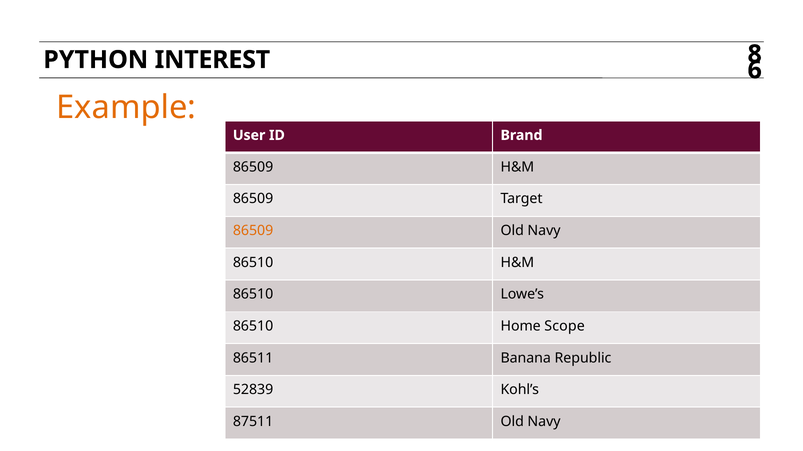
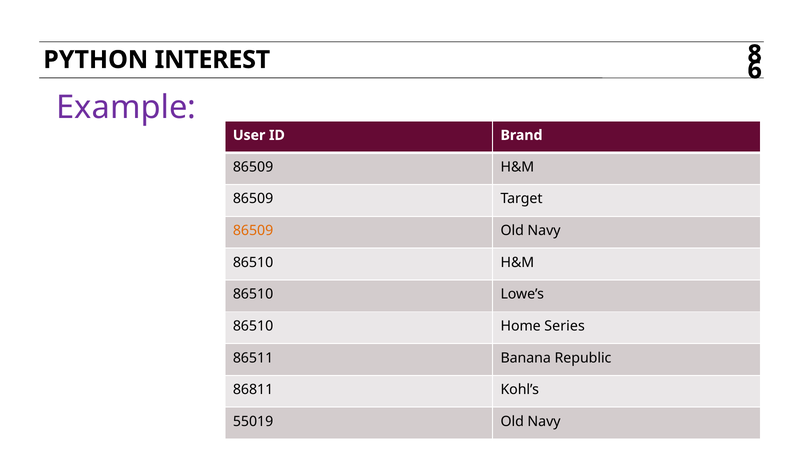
Example colour: orange -> purple (126, 107)
Scope: Scope -> Series (565, 326)
52839: 52839 -> 86811 (253, 390)
87511: 87511 -> 55019 (253, 421)
